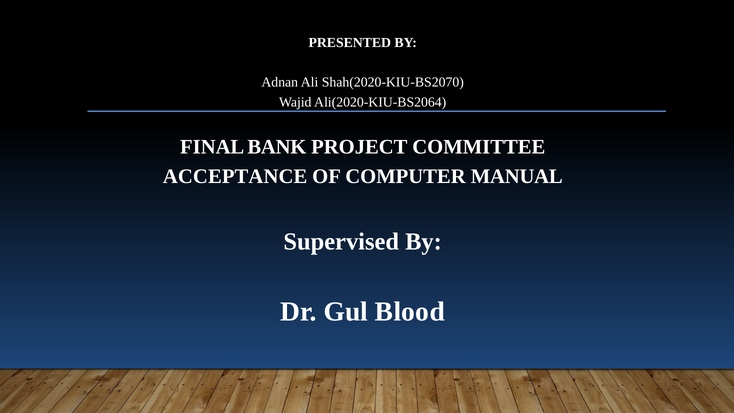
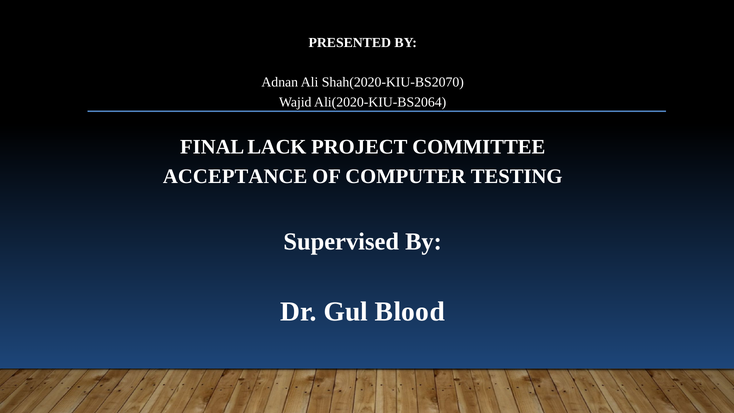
BANK: BANK -> LACK (277, 147)
MANUAL: MANUAL -> TESTING (517, 176)
